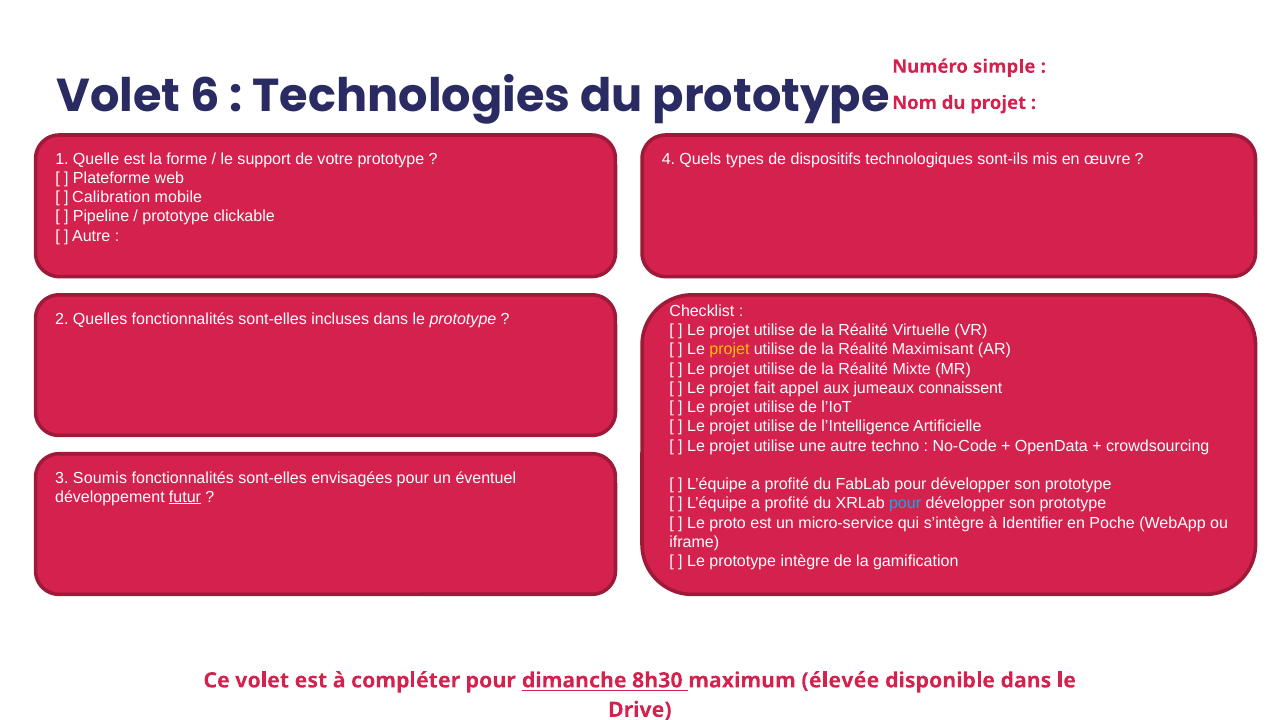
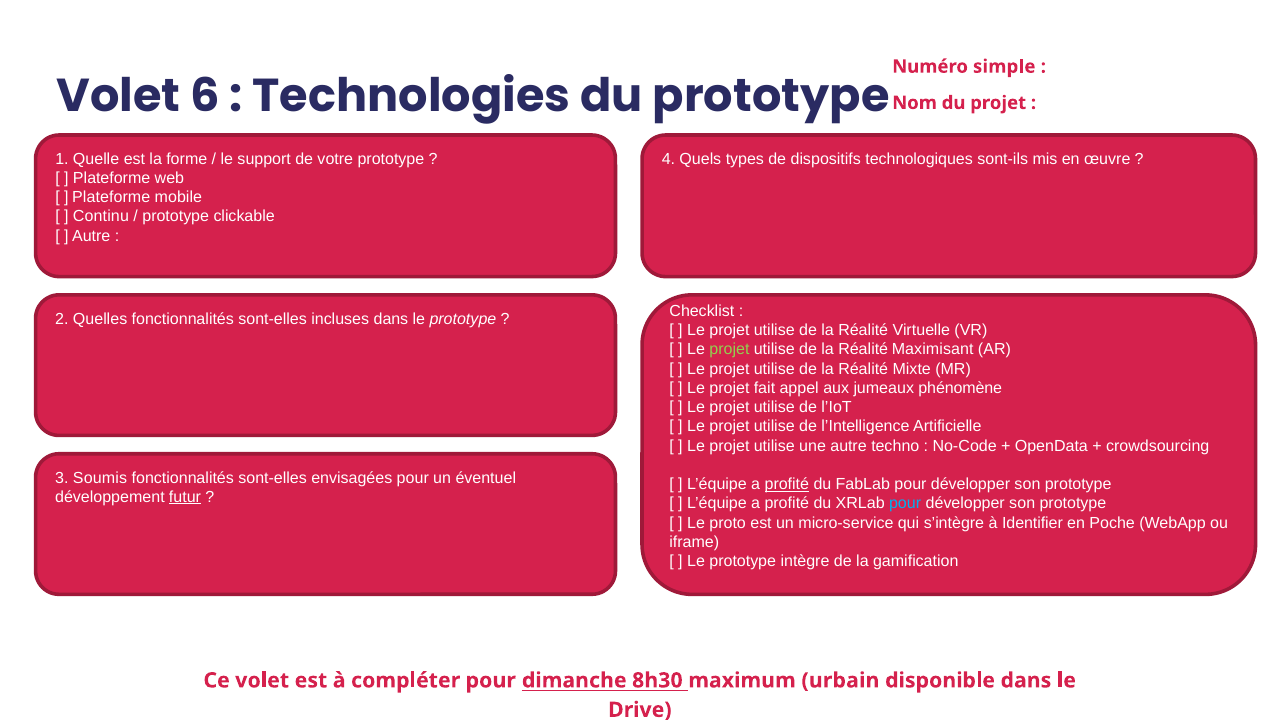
Calibration: Calibration -> Plateforme (111, 197)
Pipeline: Pipeline -> Continu (101, 216)
projet colour: yellow -> light green (729, 349)
connaissent: connaissent -> phénomène (960, 388)
profité underline: none -> present (787, 484)
élevée: élevée -> urbain (840, 680)
